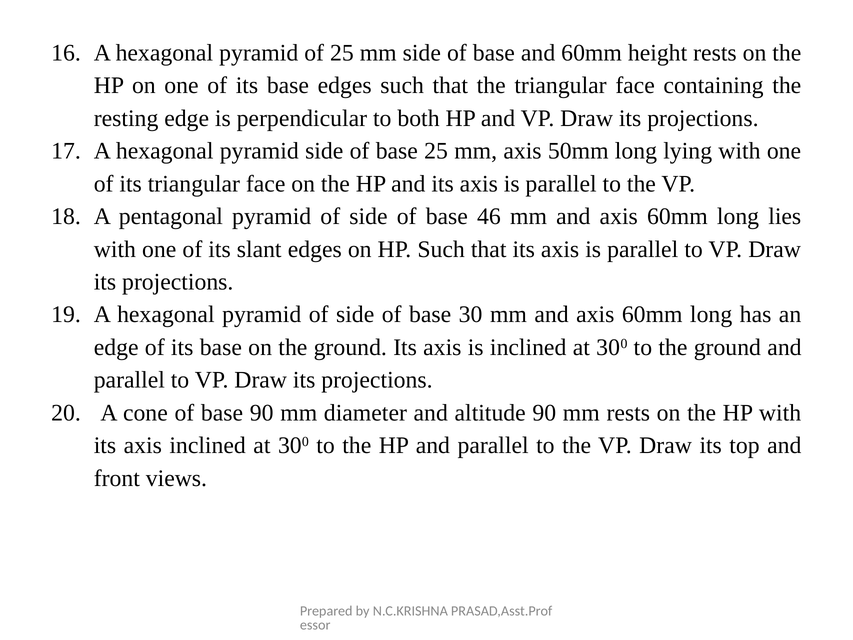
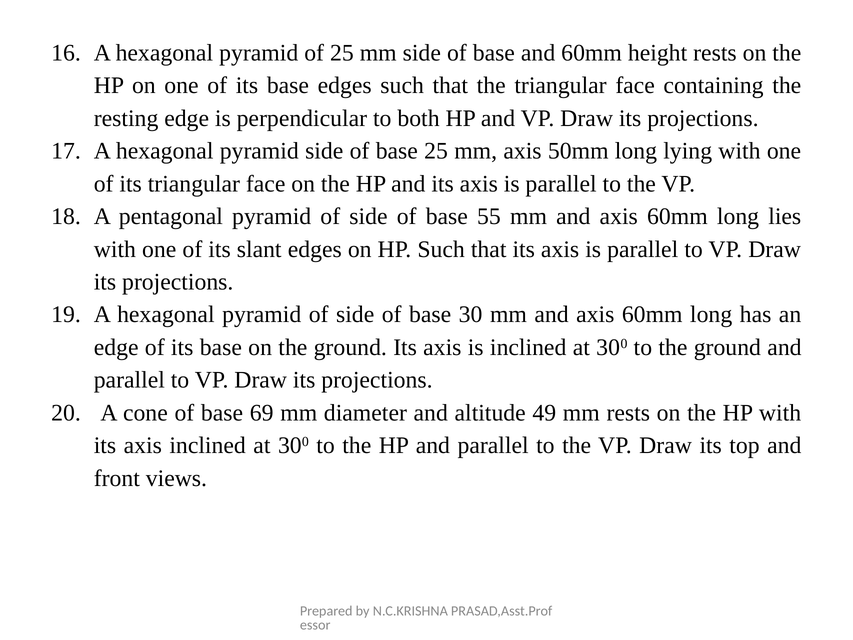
46: 46 -> 55 (489, 216)
base 90: 90 -> 69 (262, 413)
altitude 90: 90 -> 49 (544, 413)
